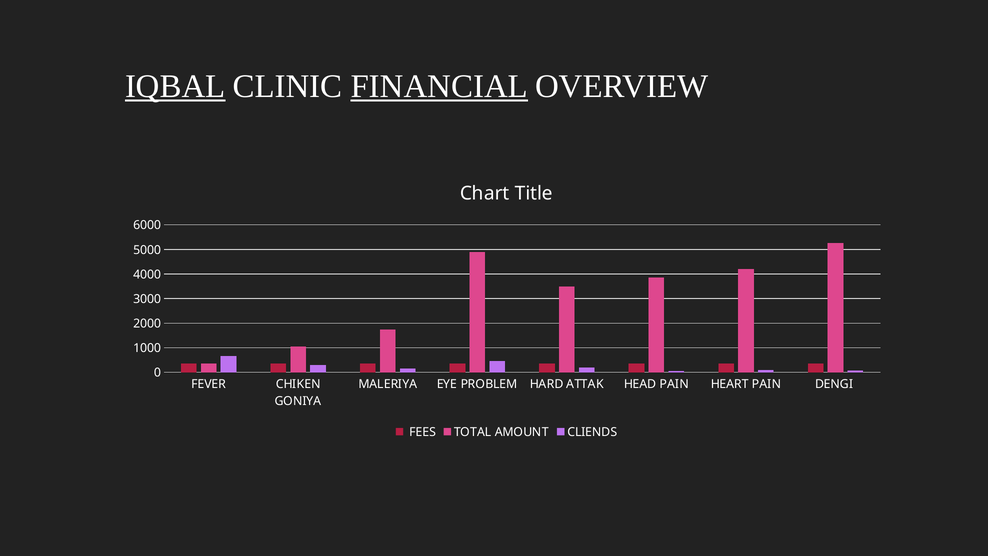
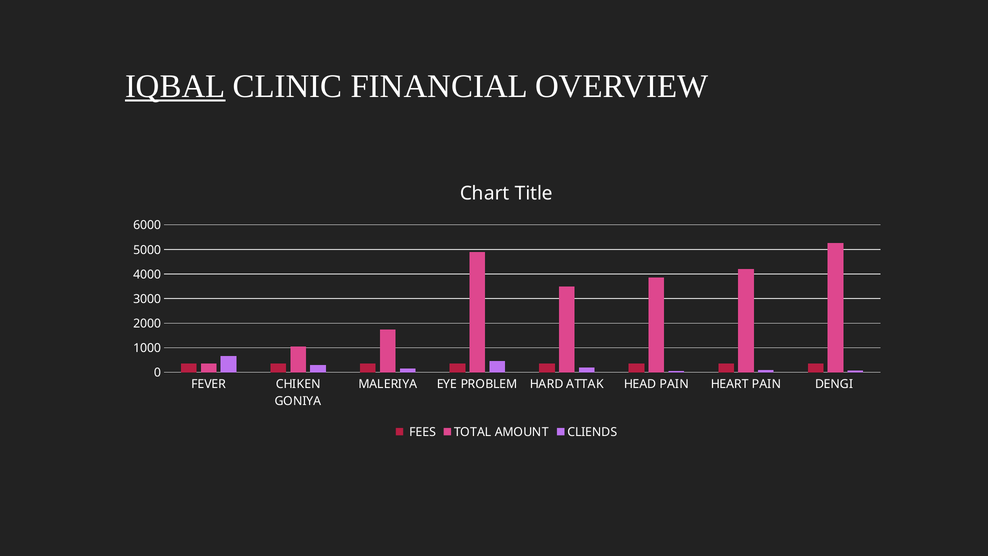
FINANCIAL underline: present -> none (439, 87)
